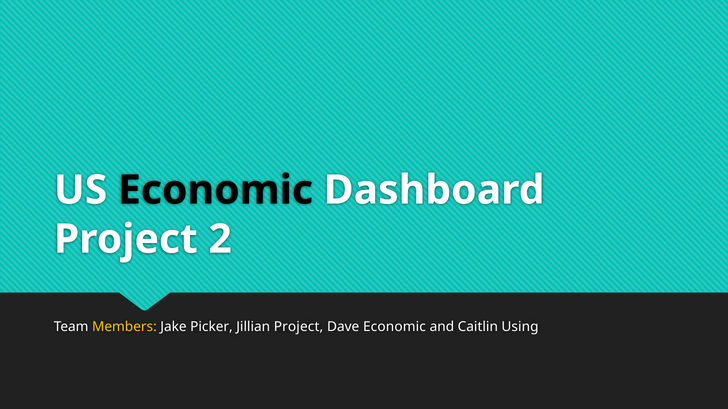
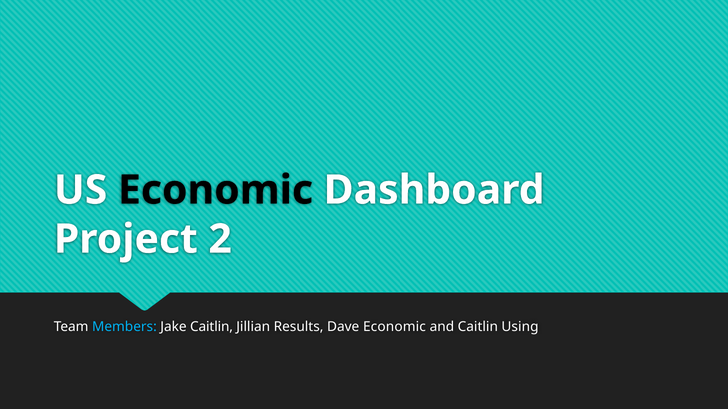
Members colour: yellow -> light blue (124, 327)
Jake Picker: Picker -> Caitlin (212, 327)
Jillian Project: Project -> Results (299, 327)
